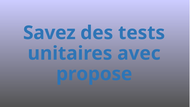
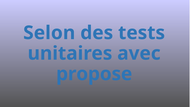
Savez: Savez -> Selon (49, 33)
